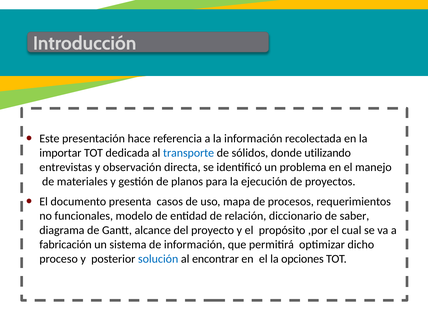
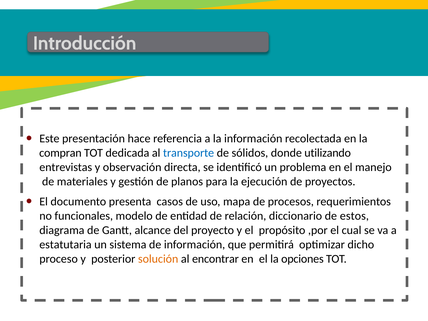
importar: importar -> compran (60, 153)
saber: saber -> estos (354, 216)
fabricación: fabricación -> estatutaria (65, 244)
solución colour: blue -> orange (158, 259)
